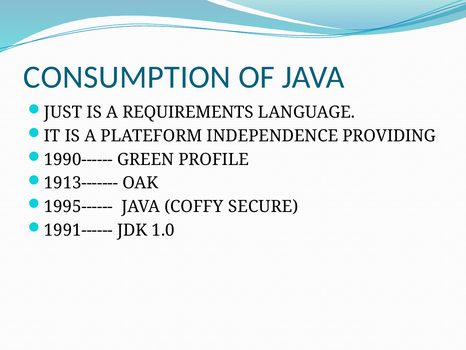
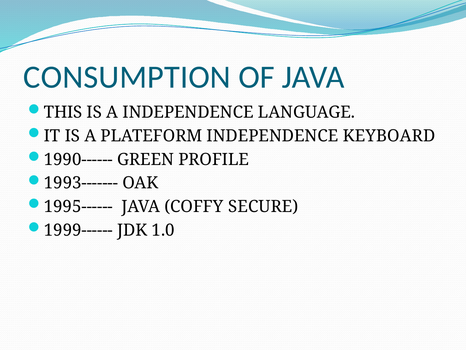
JUST: JUST -> THIS (63, 112)
A REQUIREMENTS: REQUIREMENTS -> INDEPENDENCE (188, 112)
PROVIDING: PROVIDING -> KEYBOARD (389, 136)
1913-------: 1913------- -> 1993------- (81, 183)
1991------: 1991------ -> 1999------ (78, 230)
